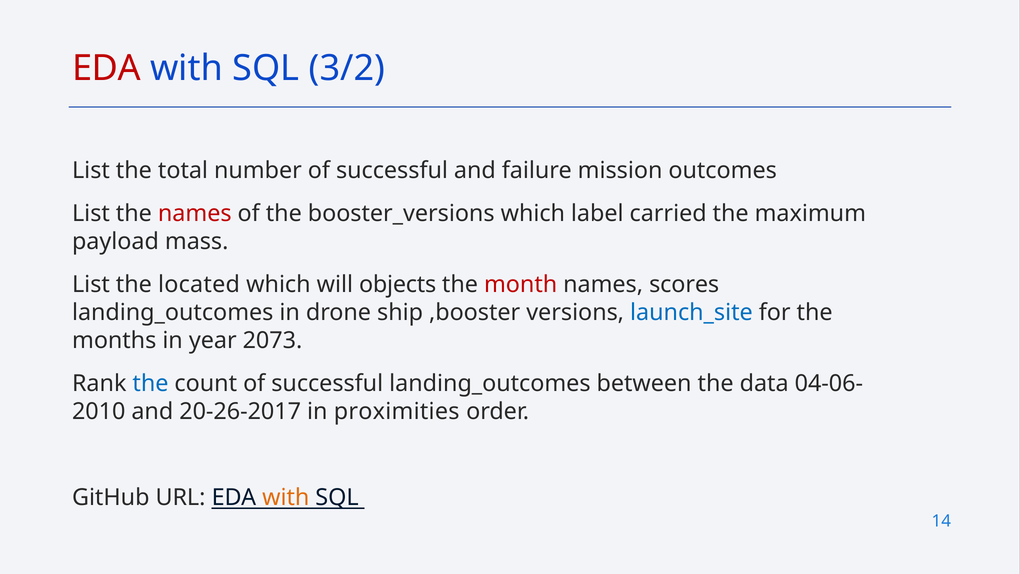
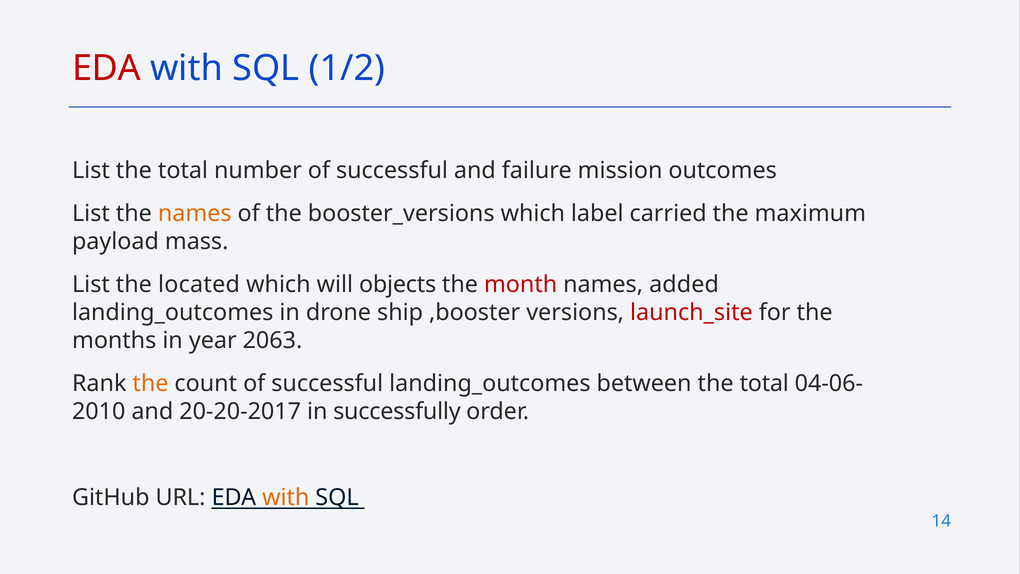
3/2: 3/2 -> 1/2 (347, 68)
names colour: red -> orange (195, 214)
scores: scores -> added (684, 284)
launch_site colour: blue -> red (691, 313)
2073: 2073 -> 2063 (272, 341)
the colour: blue -> orange (151, 383)
between the data: data -> total (764, 383)
20-26-2017: 20-26-2017 -> 20-20-2017 (240, 412)
proximities: proximities -> successfully (397, 412)
